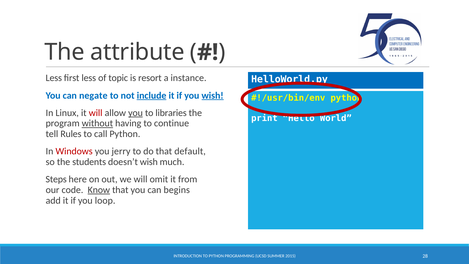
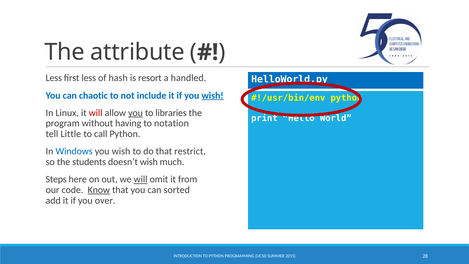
topic: topic -> hash (118, 78)
instance: instance -> handled (189, 78)
negate: negate -> chaotic (93, 95)
include underline: present -> none (152, 95)
without underline: present -> none (97, 123)
continue: continue -> notation (171, 123)
Rules: Rules -> Little (71, 134)
Windows colour: red -> blue (74, 151)
jerry: jerry -> wish (121, 151)
default: default -> restrict (190, 151)
will underline: none -> present (141, 179)
begins: begins -> sorted (177, 190)
loop: loop -> over (105, 200)
